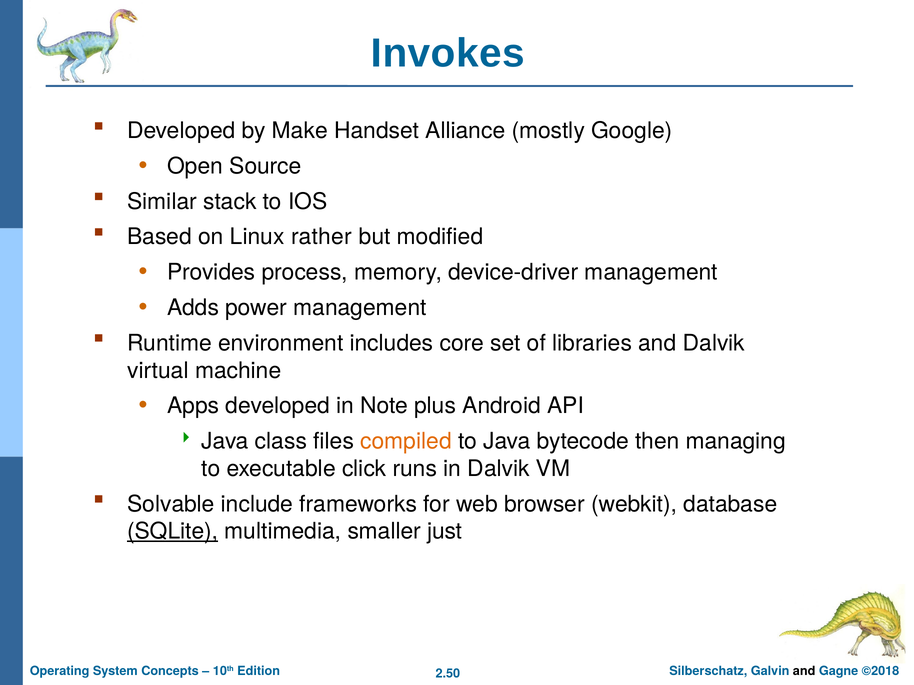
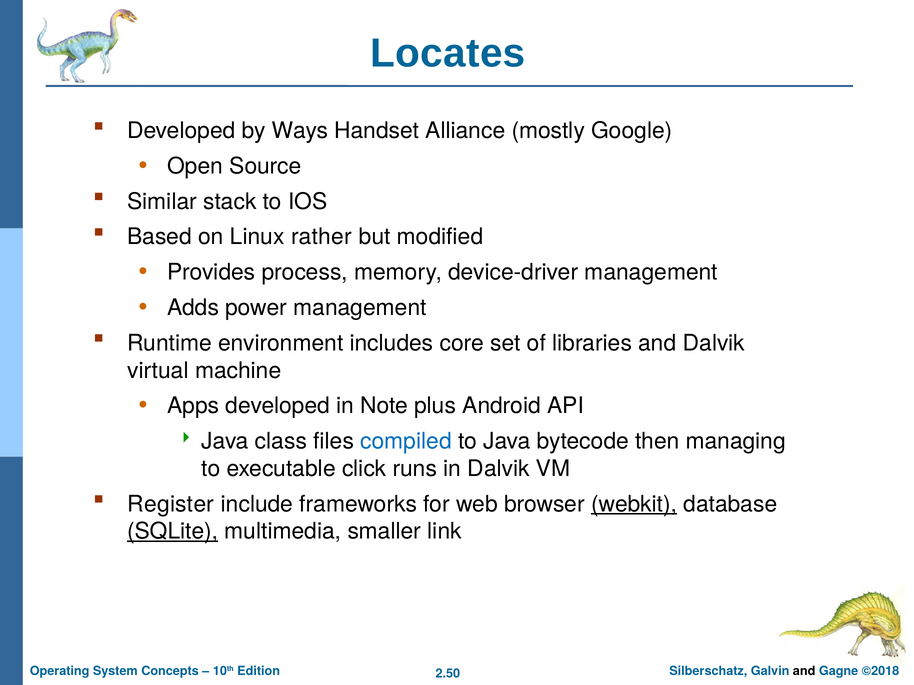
Invokes: Invokes -> Locates (448, 53)
Make: Make -> Ways (300, 131)
compiled colour: orange -> blue (406, 442)
Solvable: Solvable -> Register (171, 504)
webkit underline: none -> present (634, 504)
just: just -> link (445, 532)
